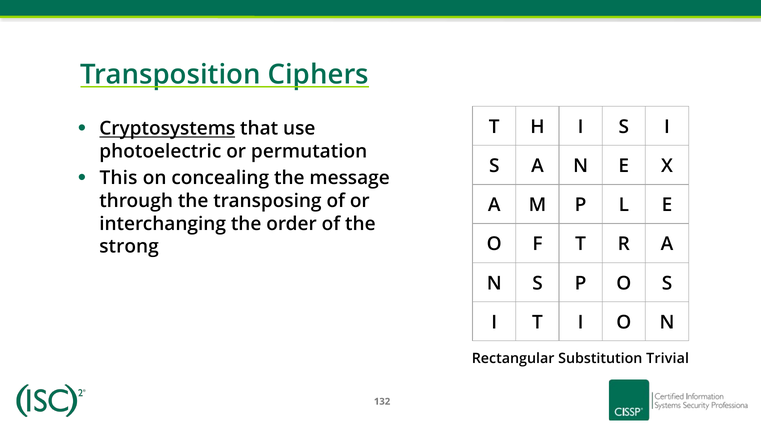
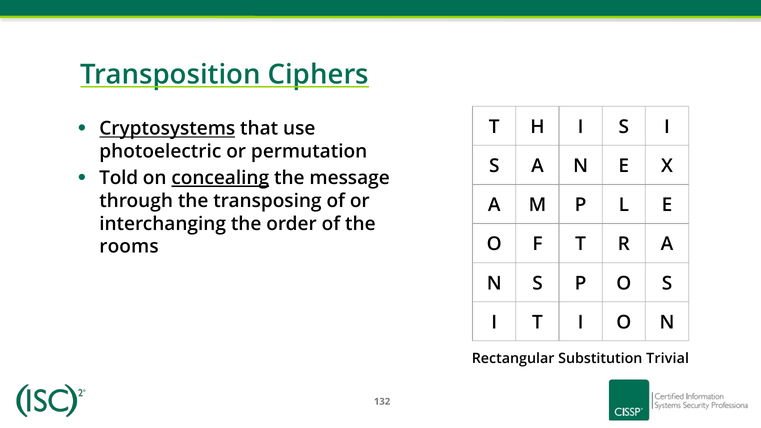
This: This -> Told (119, 178)
concealing underline: none -> present (220, 178)
strong: strong -> rooms (129, 247)
